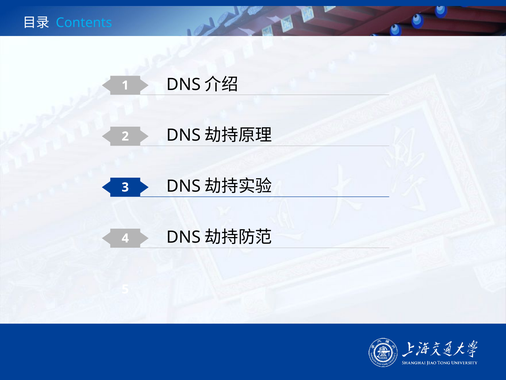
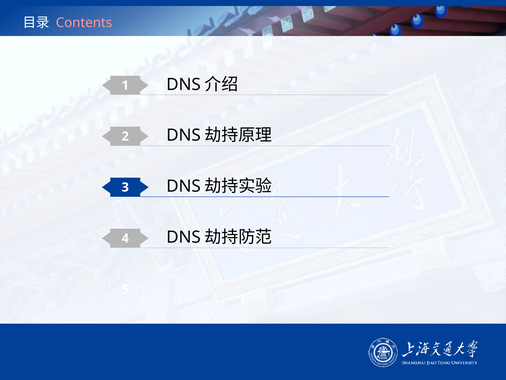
Contents colour: light blue -> pink (84, 23)
